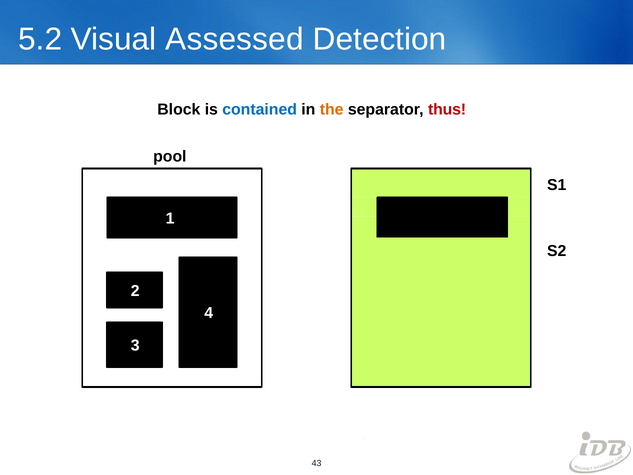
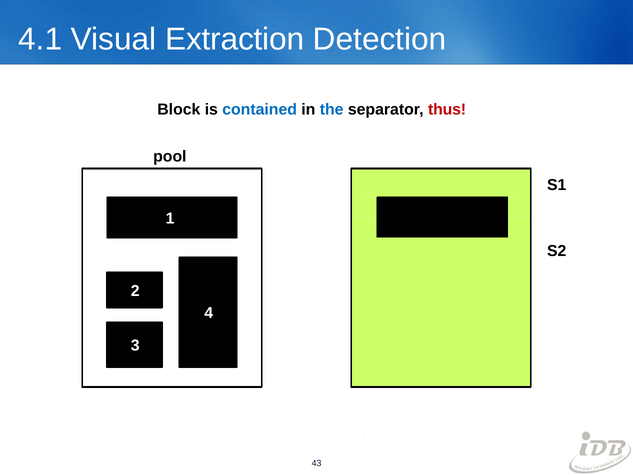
5.2: 5.2 -> 4.1 (40, 39)
Assessed: Assessed -> Extraction (235, 39)
the colour: orange -> blue (332, 110)
